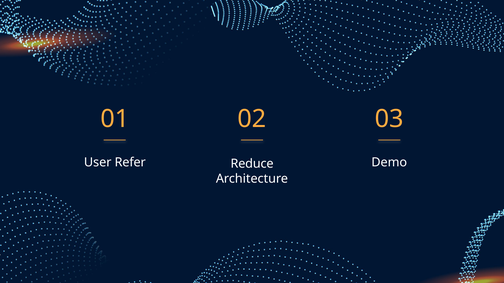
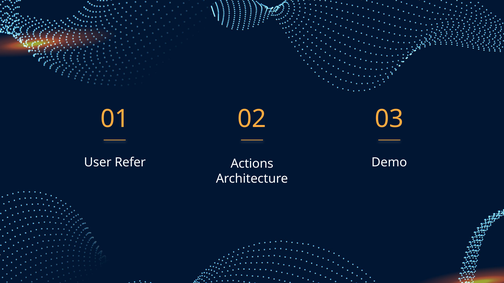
Reduce: Reduce -> Actions (252, 164)
